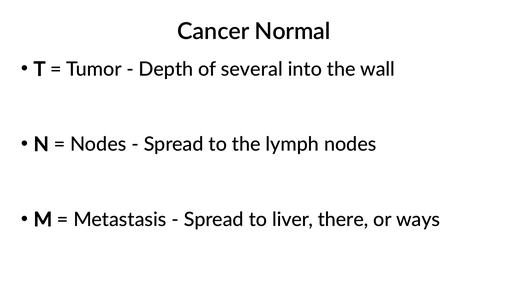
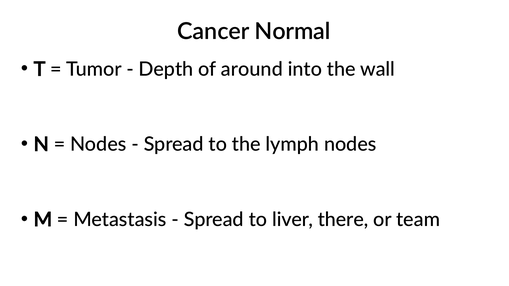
several: several -> around (252, 69)
ways: ways -> team (418, 220)
